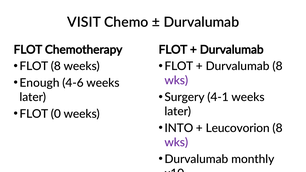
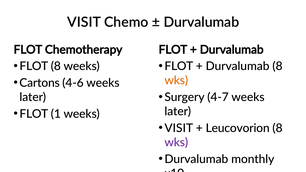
wks colour: purple -> orange (176, 81)
Enough: Enough -> Cartons (40, 83)
4-1: 4-1 -> 4-7 (218, 97)
0: 0 -> 1 (56, 114)
INTO: INTO -> VISIT (179, 128)
